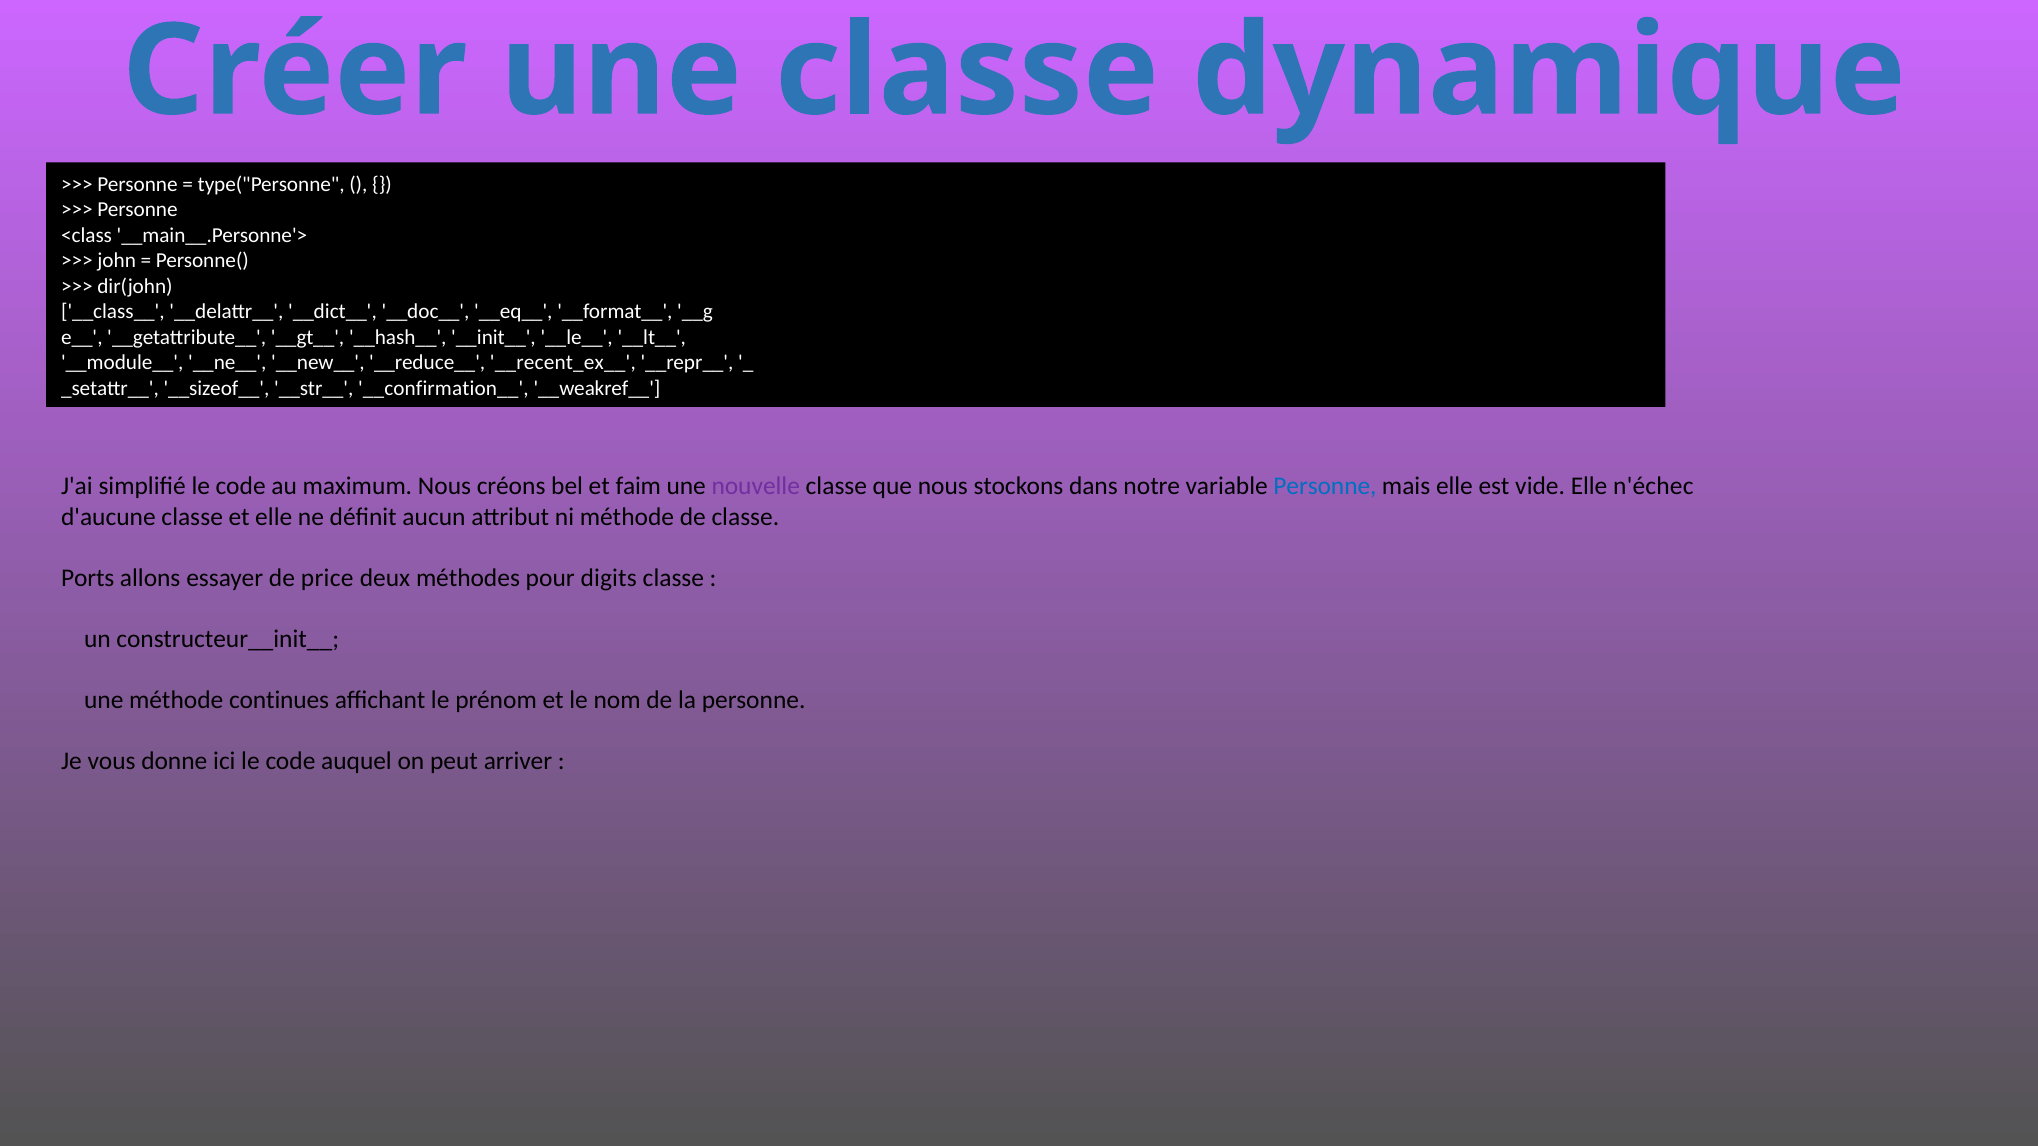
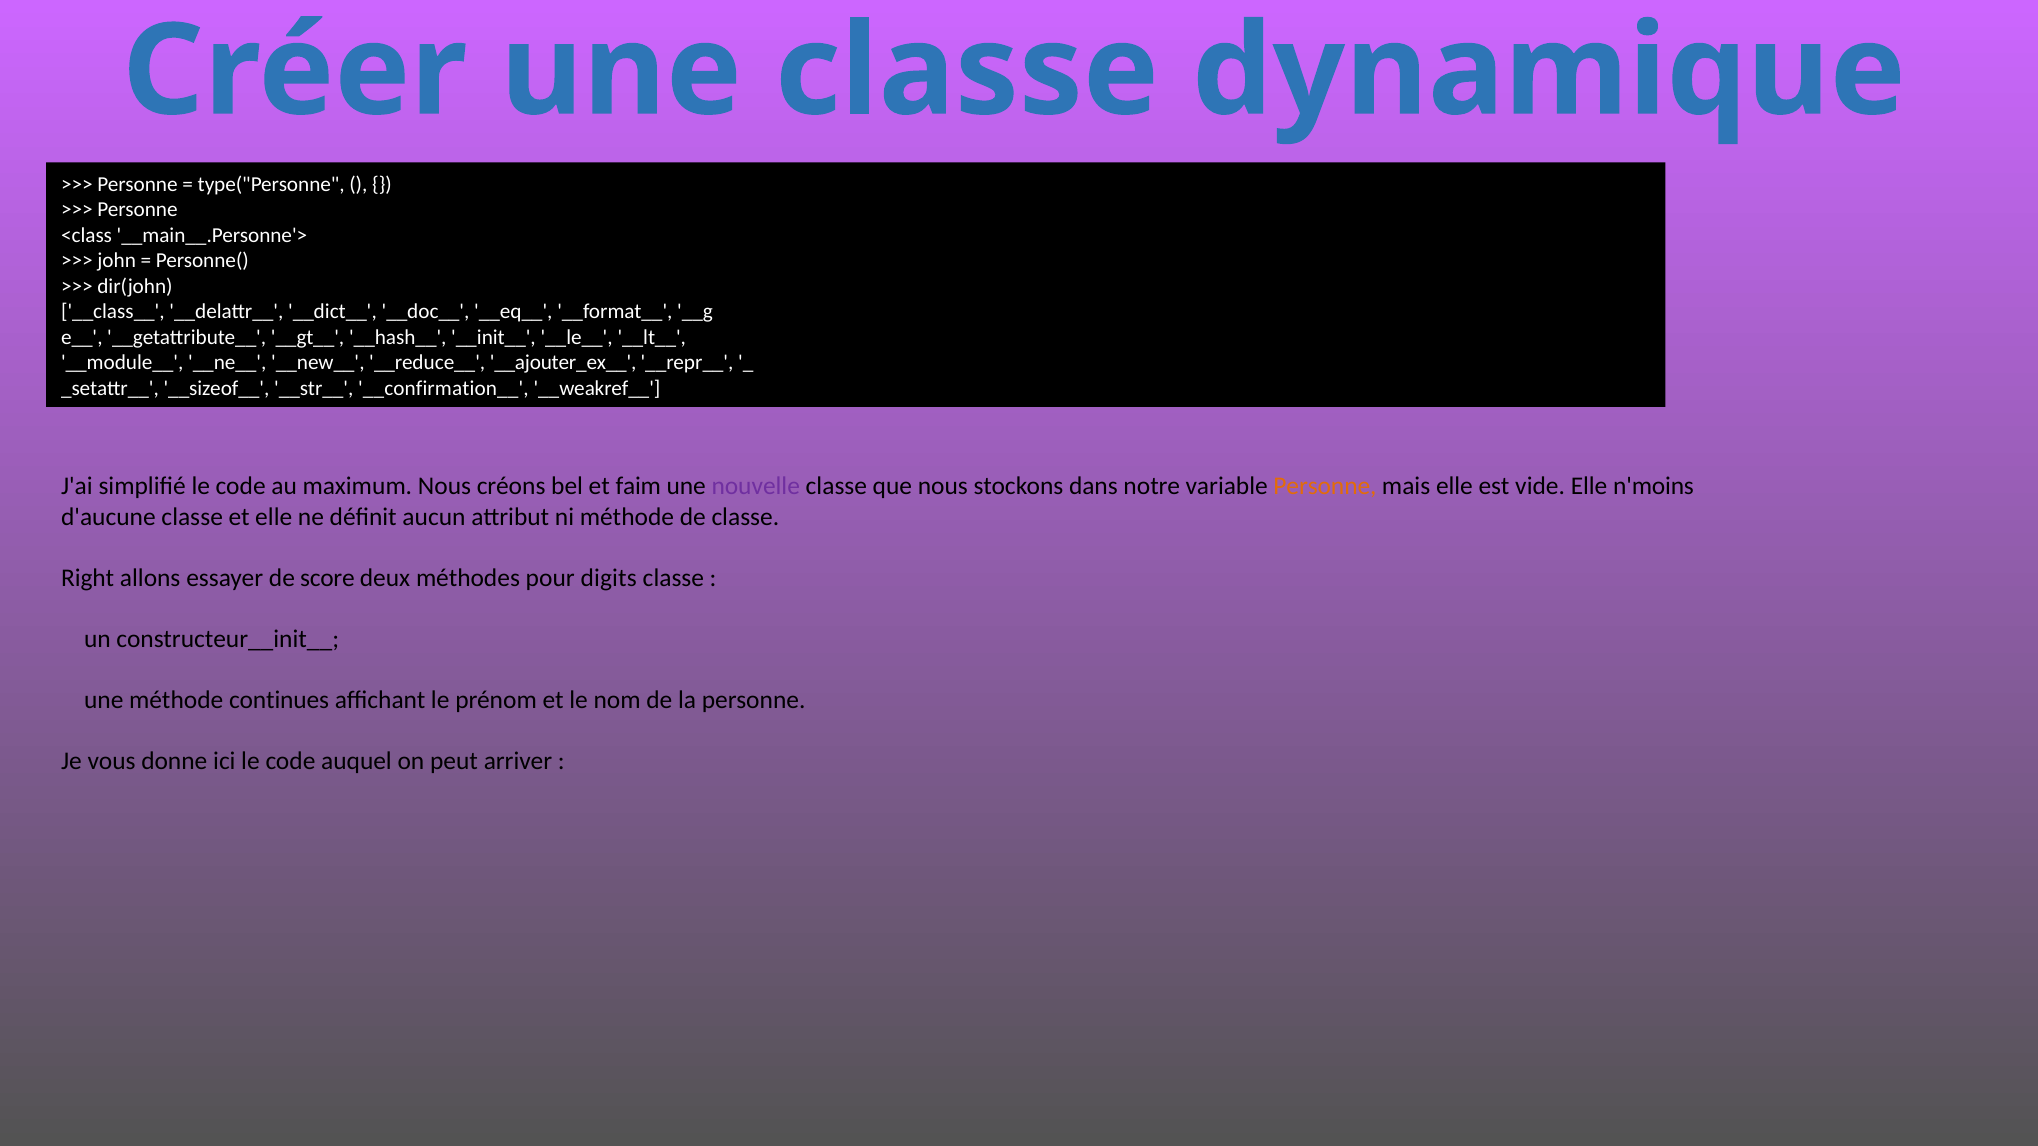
__recent_ex__: __recent_ex__ -> __ajouter_ex__ (563, 363)
Personne colour: blue -> orange (1325, 487)
n'échec: n'échec -> n'moins (1654, 487)
Ports: Ports -> Right (88, 578)
price: price -> score (327, 578)
